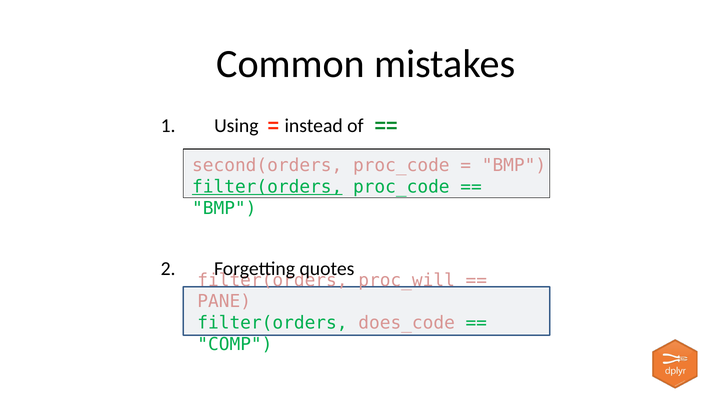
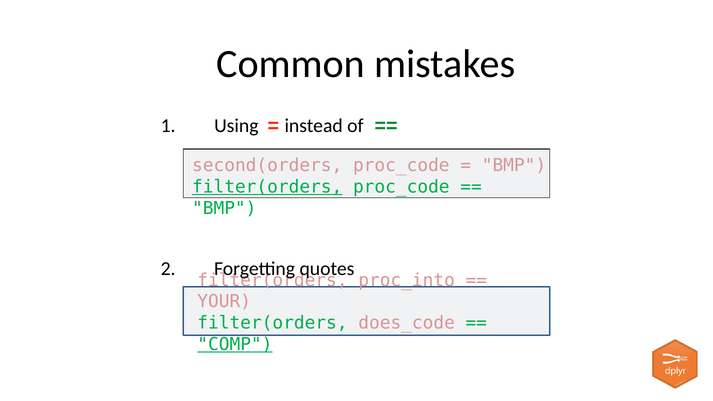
proc_will: proc_will -> proc_into (407, 280)
PANE: PANE -> YOUR (224, 302)
COMP underline: none -> present (235, 344)
